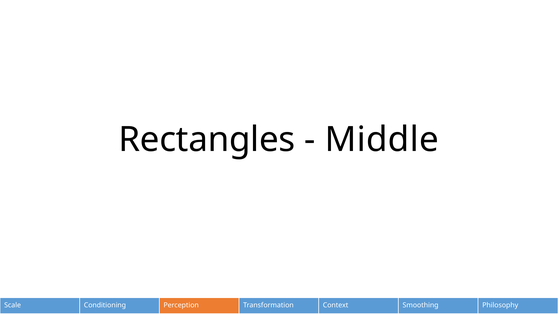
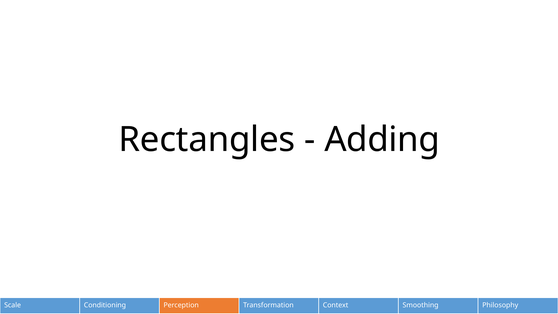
Middle: Middle -> Adding (382, 139)
